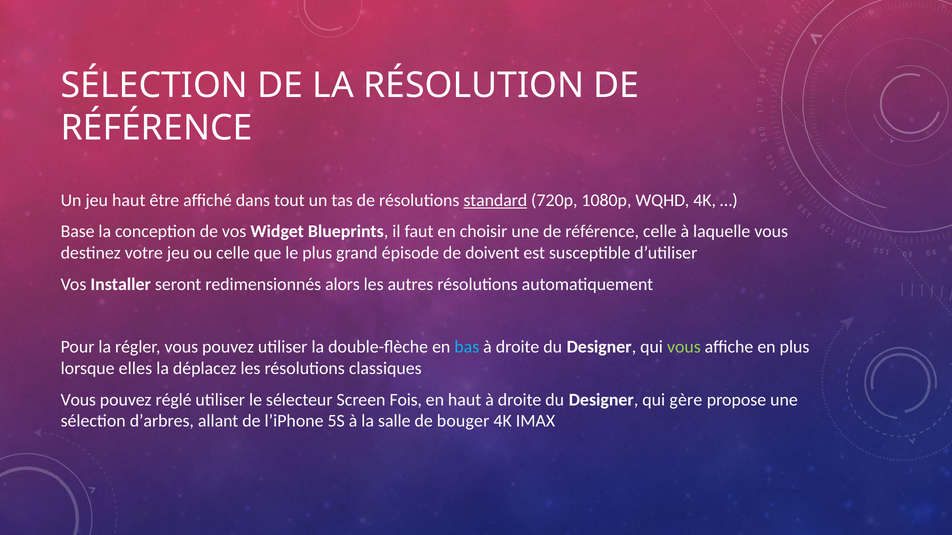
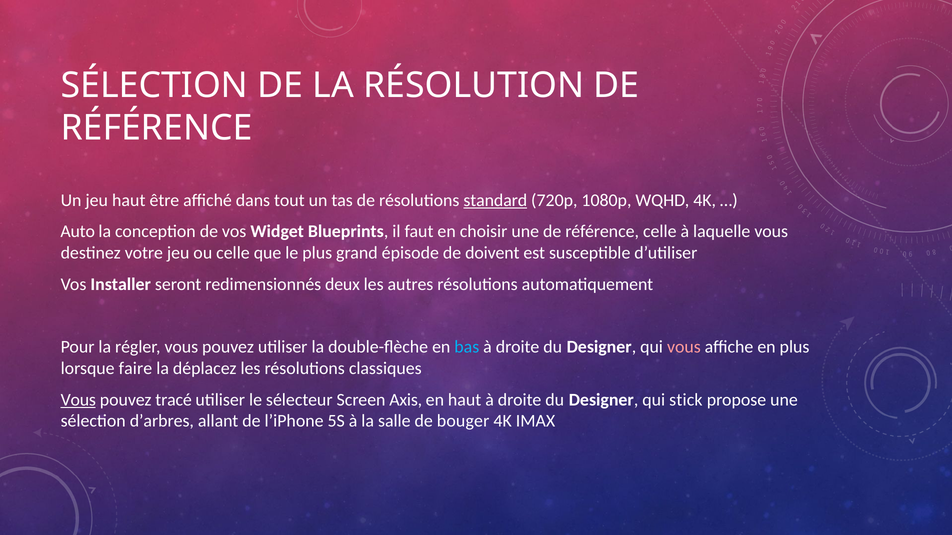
Base: Base -> Auto (78, 232)
alors: alors -> deux (342, 285)
vous colour: light green -> pink (684, 347)
elles: elles -> faire (135, 369)
Vous underline: none -> present (78, 400)
réglé: réglé -> tracé (174, 400)
Fois: Fois -> Axis (406, 400)
gère: gère -> stick (686, 400)
